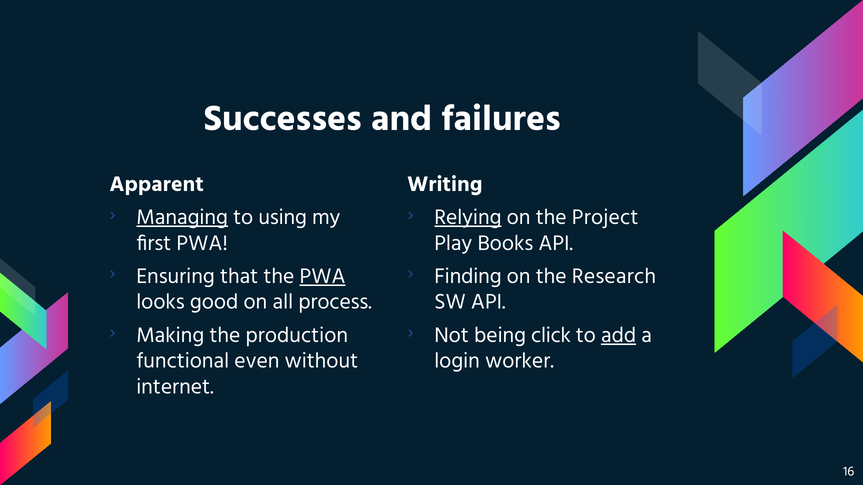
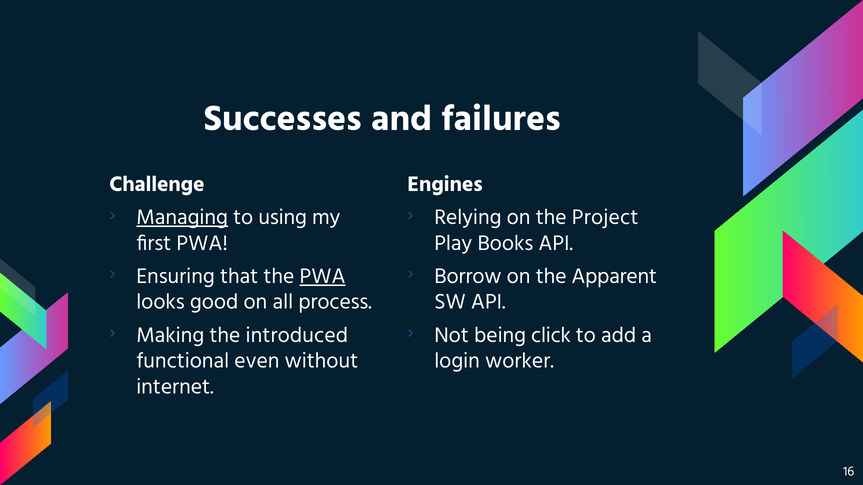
Apparent: Apparent -> Challenge (157, 184)
Writing: Writing -> Engines (445, 184)
Relying underline: present -> none (468, 217)
Finding: Finding -> Borrow (468, 276)
Research: Research -> Apparent (614, 276)
production: production -> introduced (297, 335)
add underline: present -> none (619, 335)
